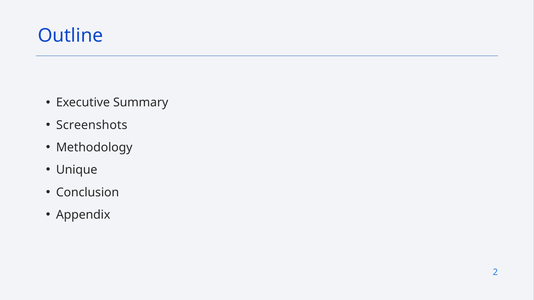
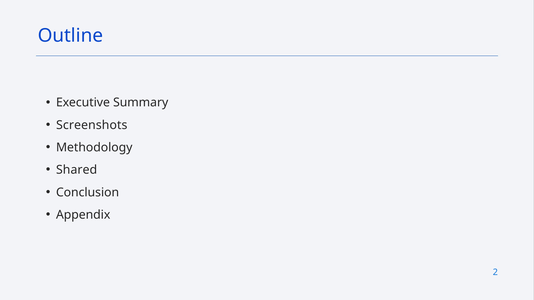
Unique: Unique -> Shared (77, 170)
